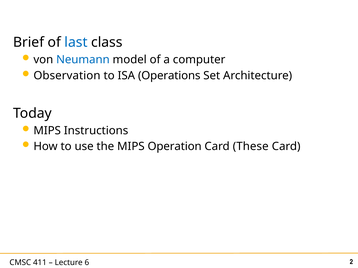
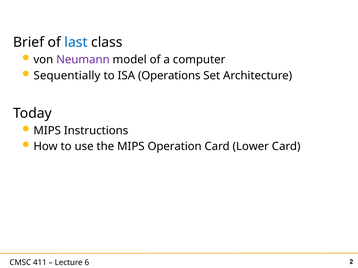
Neumann colour: blue -> purple (83, 60)
Observation: Observation -> Sequentially (67, 76)
These: These -> Lower (251, 147)
